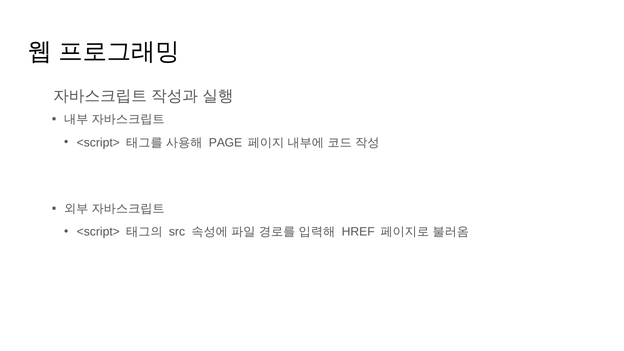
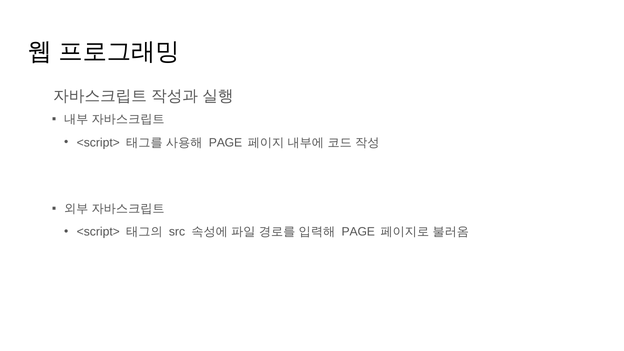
HREF: HREF -> PAGE (358, 232)
